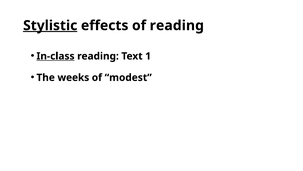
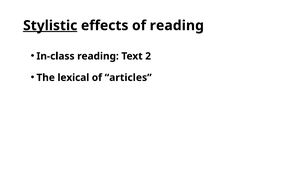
In-class underline: present -> none (56, 56)
1: 1 -> 2 (148, 56)
weeks: weeks -> lexical (73, 77)
modest: modest -> articles (128, 77)
